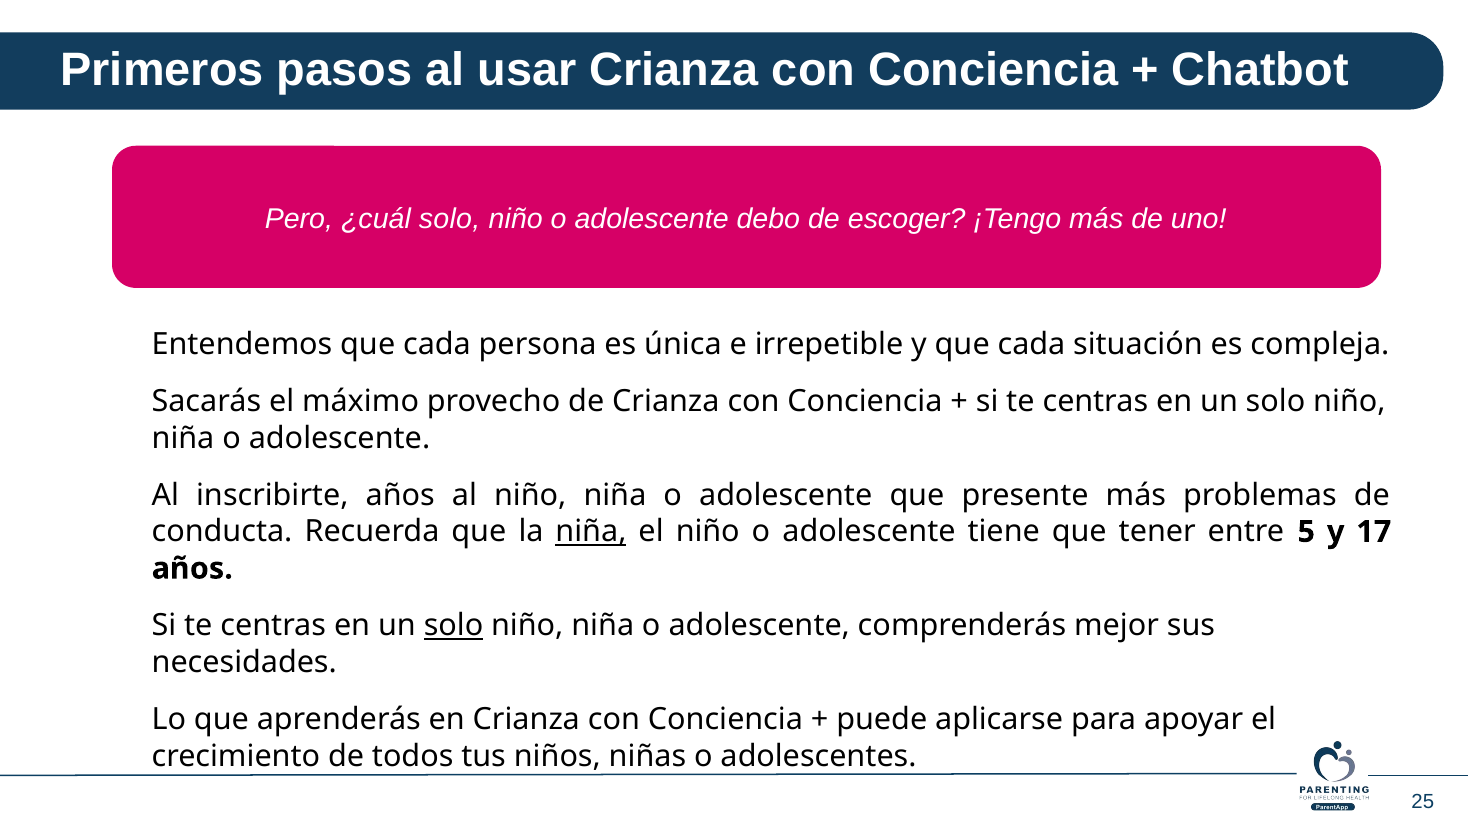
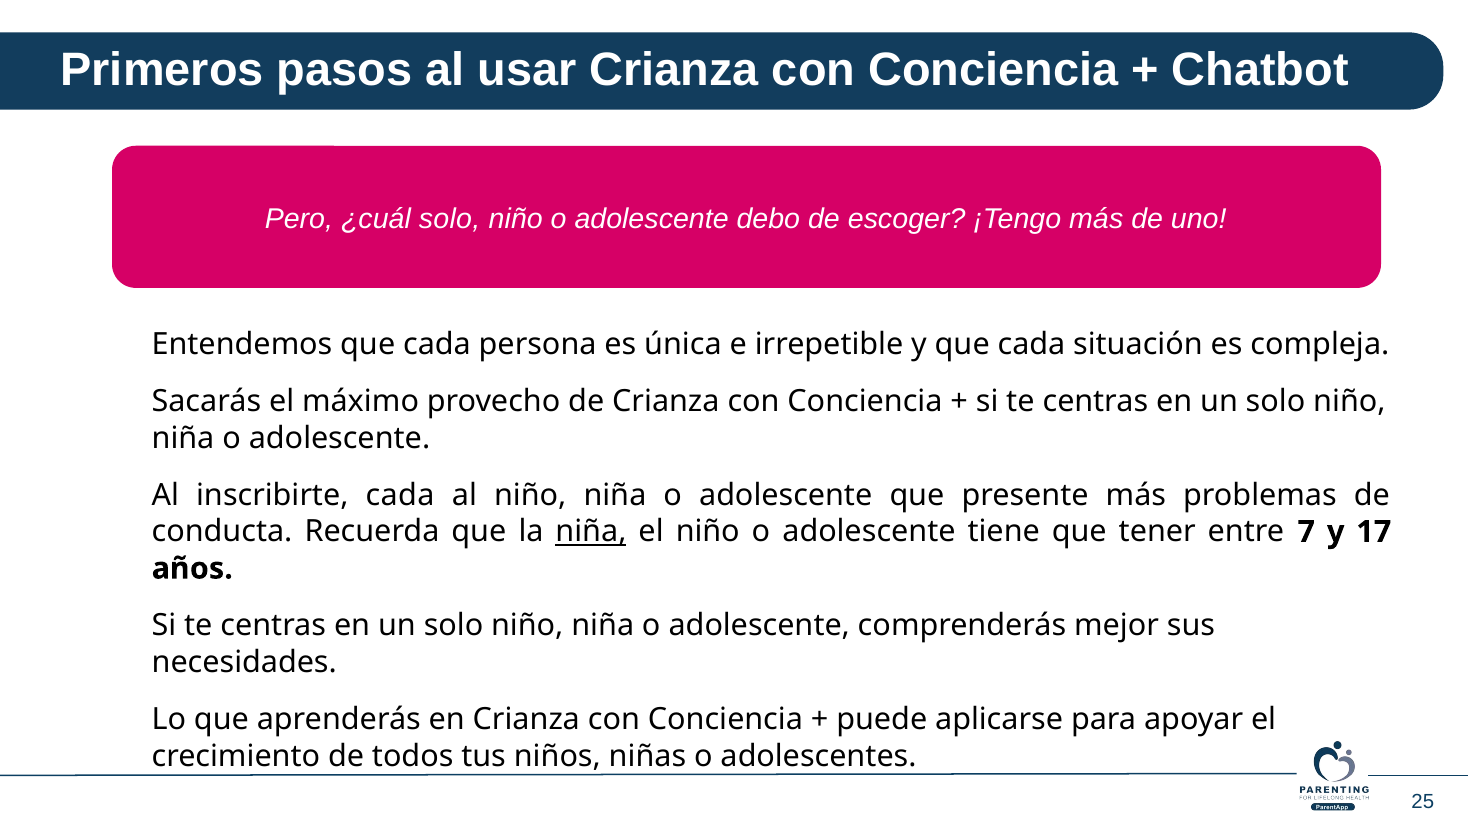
inscribirte años: años -> cada (400, 495)
5: 5 -> 7 (1306, 532)
solo underline: present -> none (454, 625)
